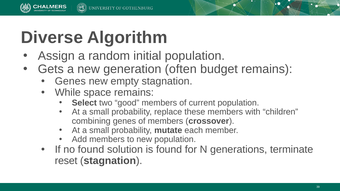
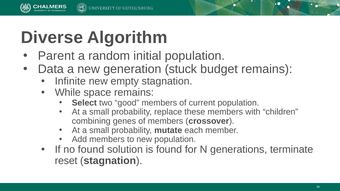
Assign: Assign -> Parent (56, 56)
Gets: Gets -> Data (51, 69)
often: often -> stuck (181, 69)
Genes: Genes -> Infinite (70, 81)
